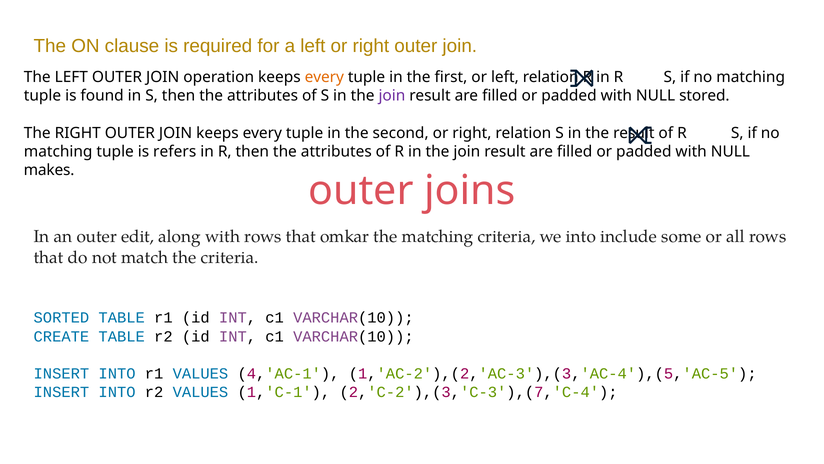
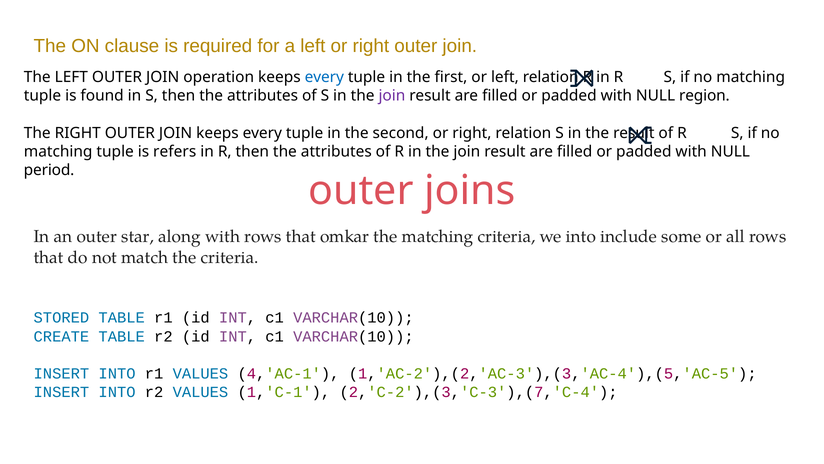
every colour: orange -> blue (324, 77)
stored: stored -> region (704, 96)
makes: makes -> period (49, 170)
edit: edit -> star (138, 236)
SORTED: SORTED -> STORED (61, 317)
